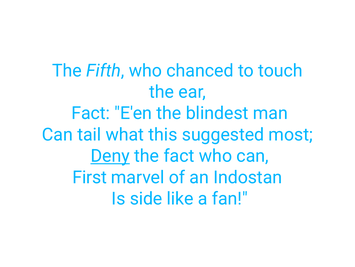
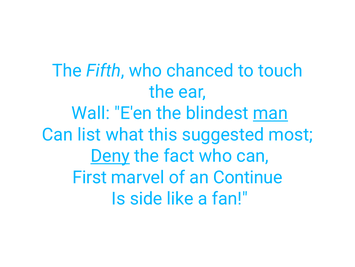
Fact: Fact -> Wall (91, 113)
man underline: none -> present (270, 113)
tail: tail -> list (89, 134)
Indostan: Indostan -> Continue (248, 177)
